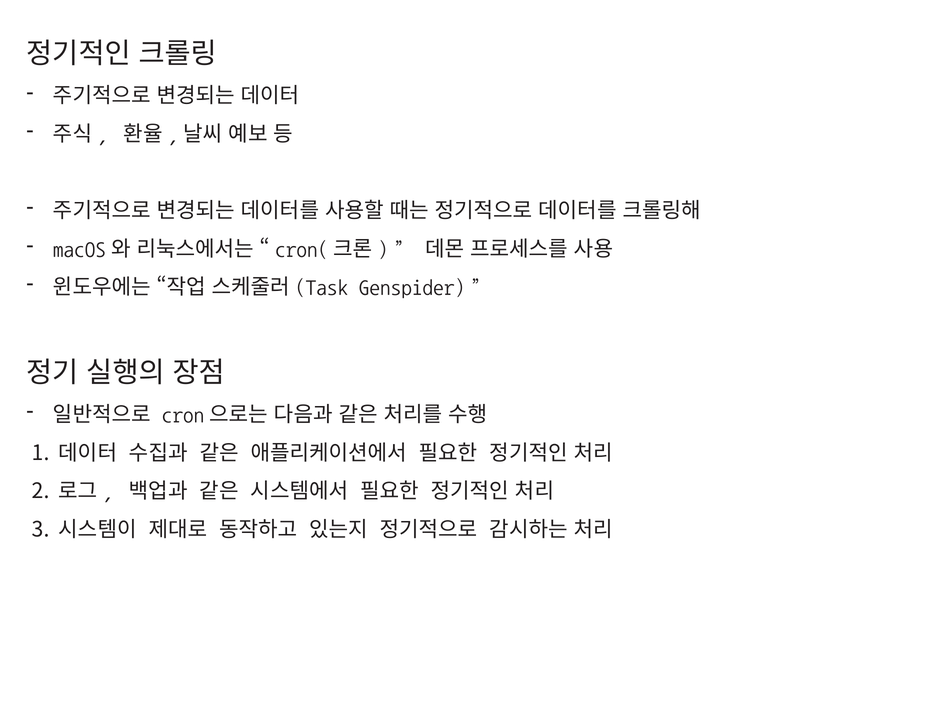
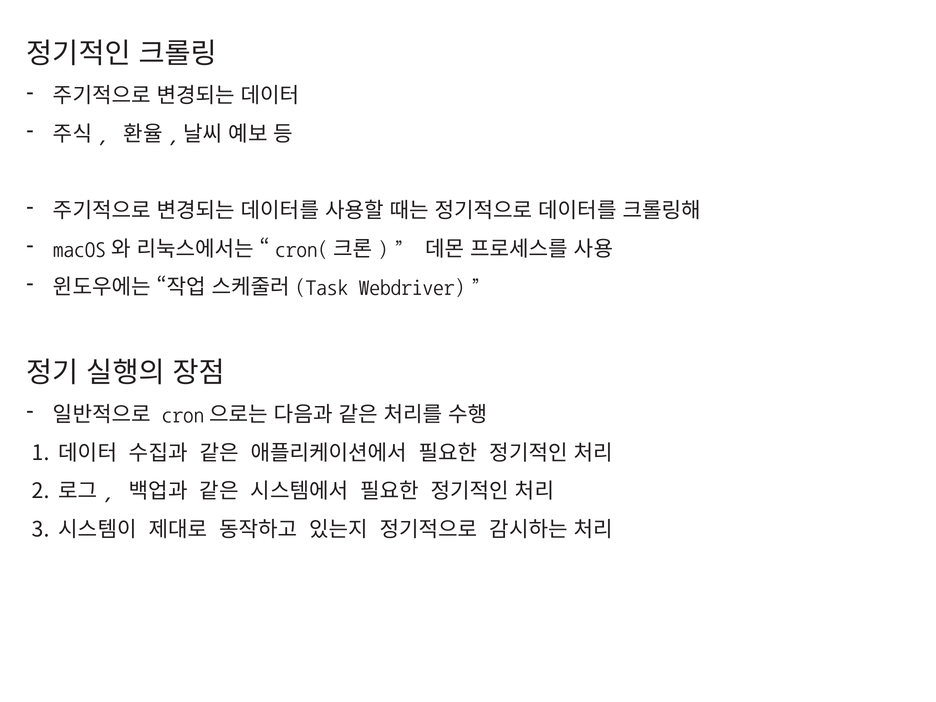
Genspider: Genspider -> Webdriver (423, 287)
